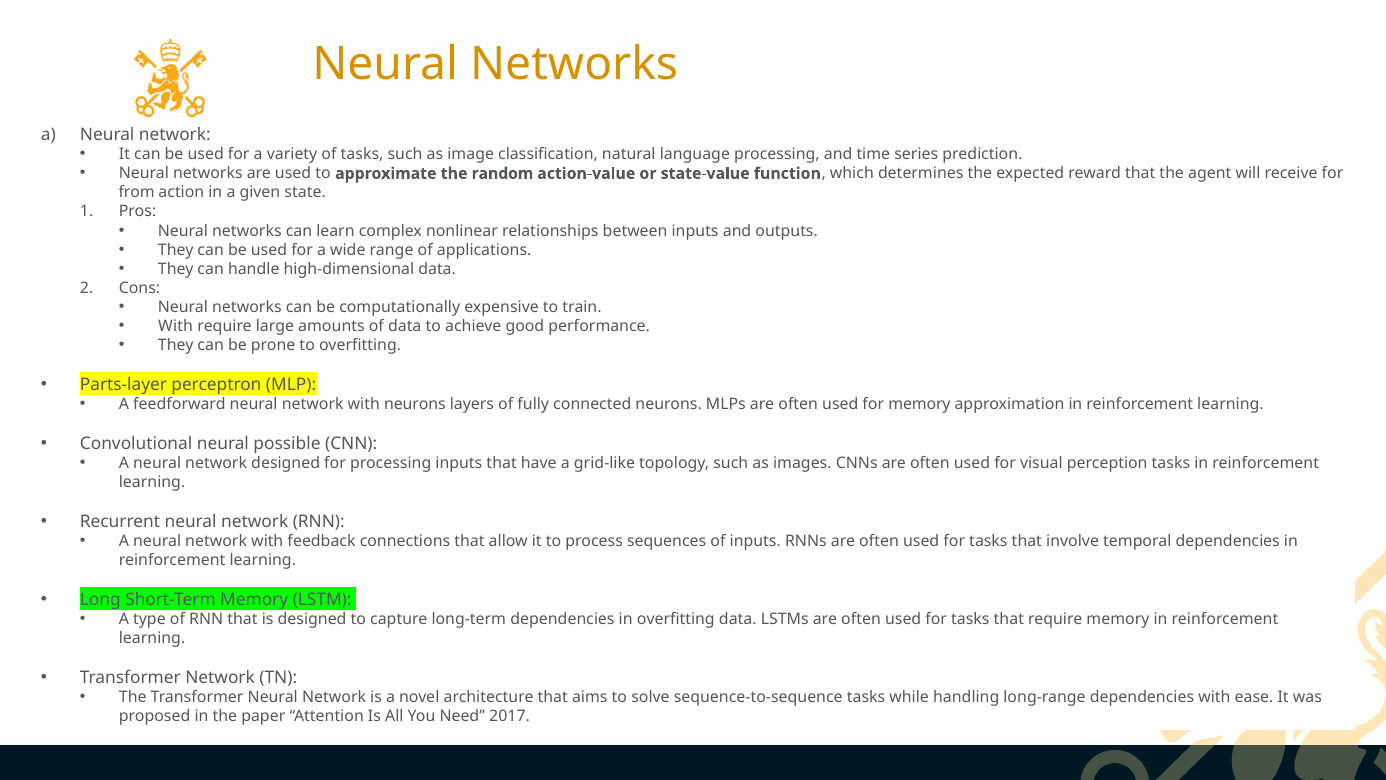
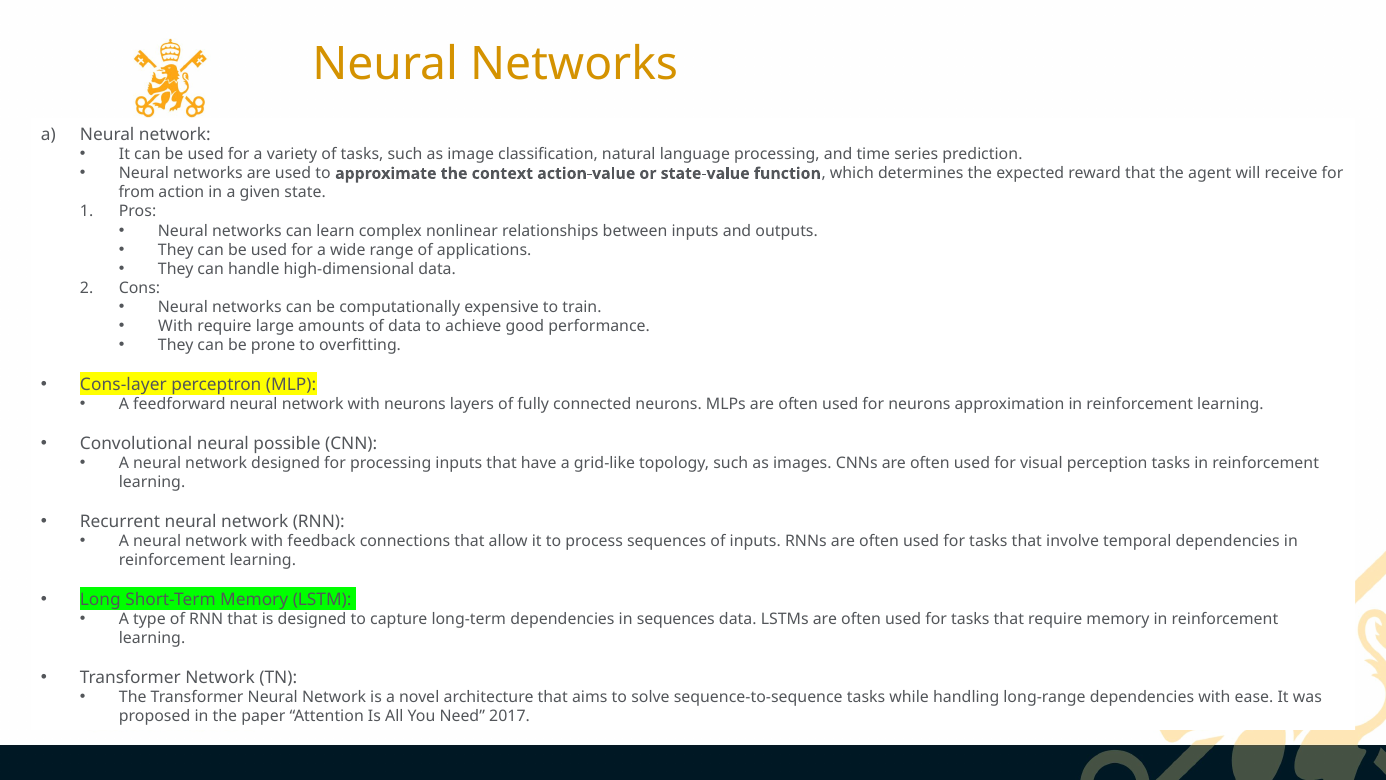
random: random -> context (502, 173)
Parts-layer: Parts-layer -> Cons-layer (123, 384)
for memory: memory -> neurons (919, 404)
in overfitting: overfitting -> sequences (676, 619)
